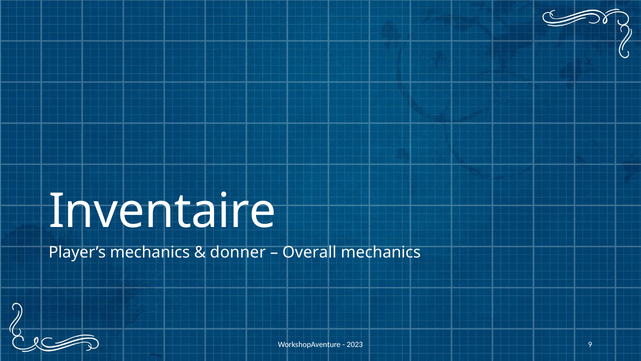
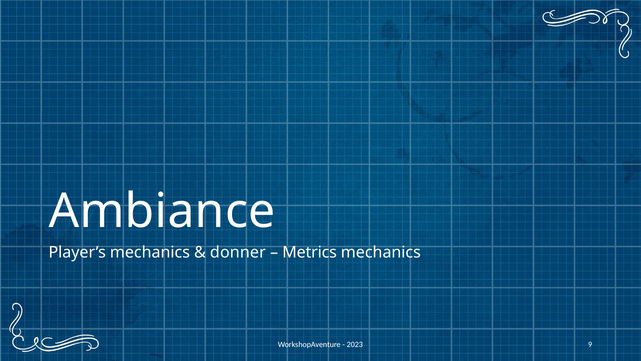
Inventaire: Inventaire -> Ambiance (162, 211)
Overall: Overall -> Metrics (310, 252)
